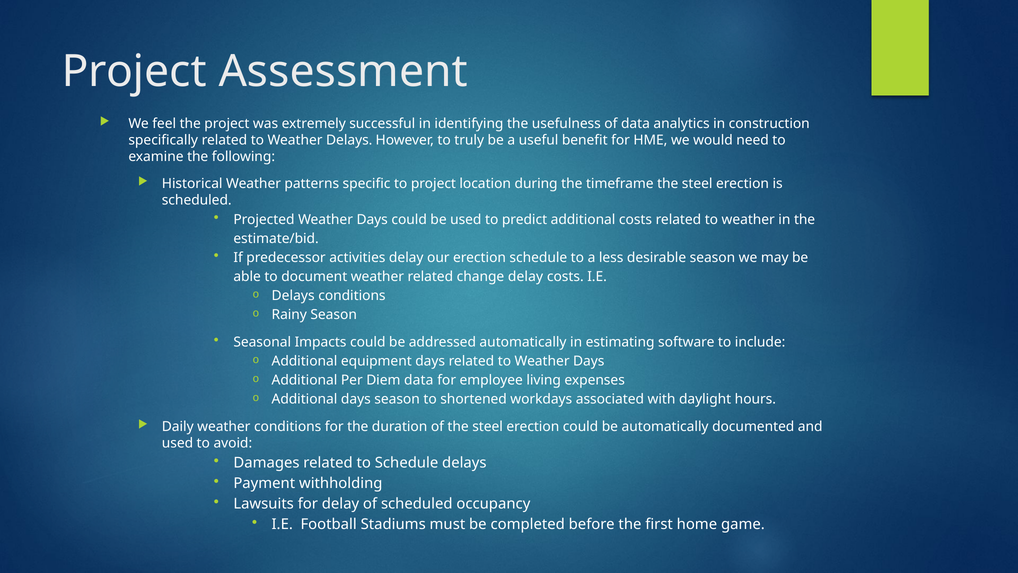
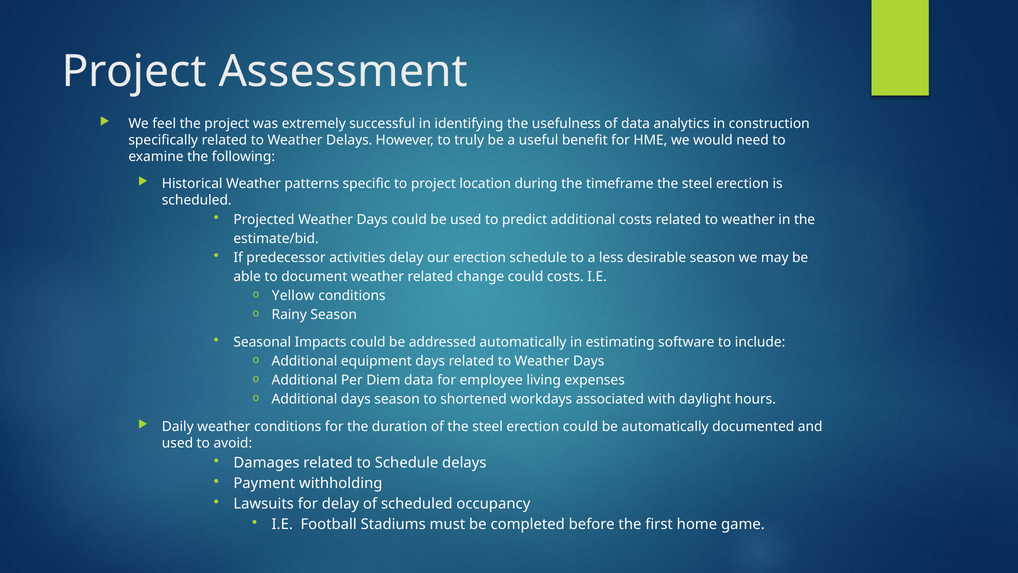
change delay: delay -> could (526, 276)
Delays: Delays -> Yellow (293, 295)
